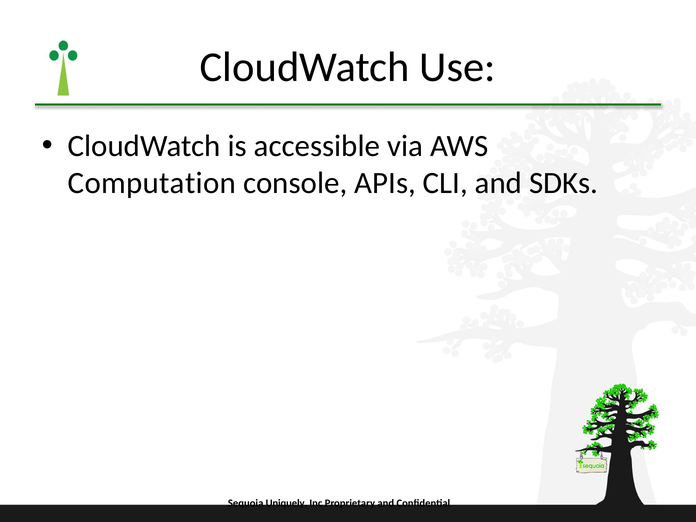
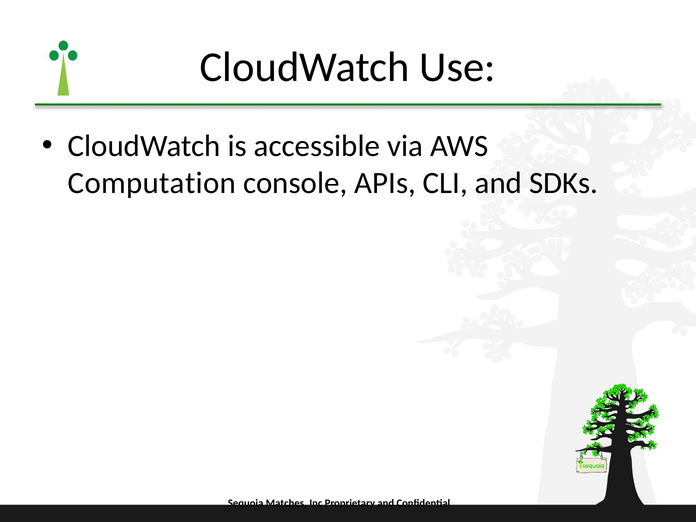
Uniquely: Uniquely -> Matches (286, 503)
